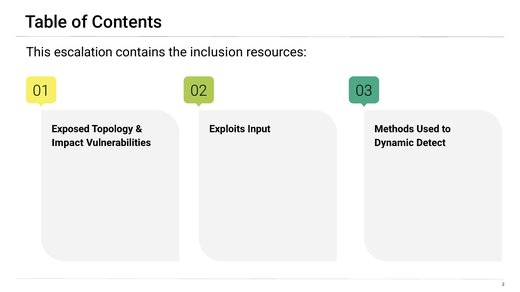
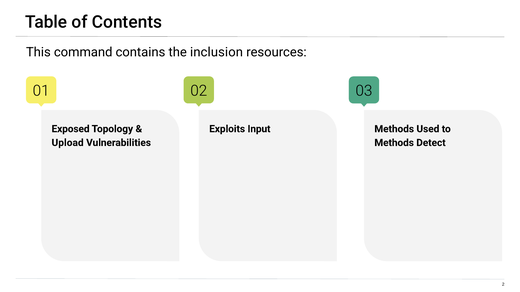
escalation: escalation -> command (83, 52)
Impact: Impact -> Upload (68, 143)
Dynamic: Dynamic -> Methods (394, 143)
